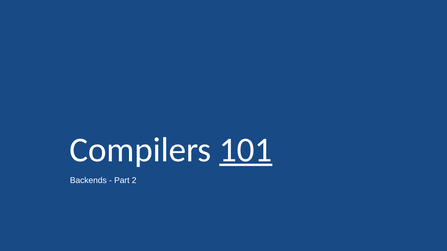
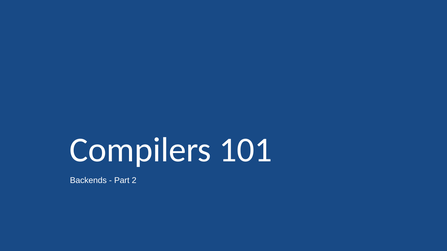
101 underline: present -> none (246, 150)
